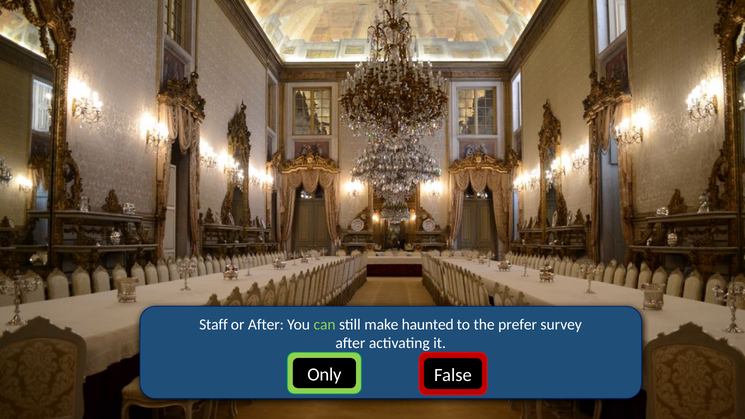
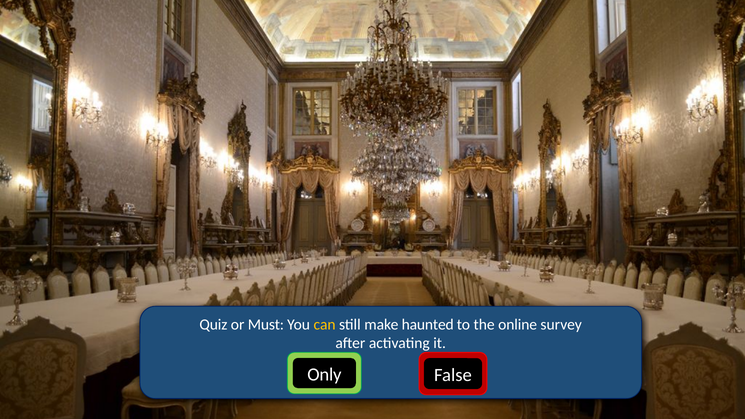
Staff: Staff -> Quiz (213, 325)
or After: After -> Must (266, 325)
can colour: light green -> yellow (325, 325)
prefer: prefer -> online (518, 325)
